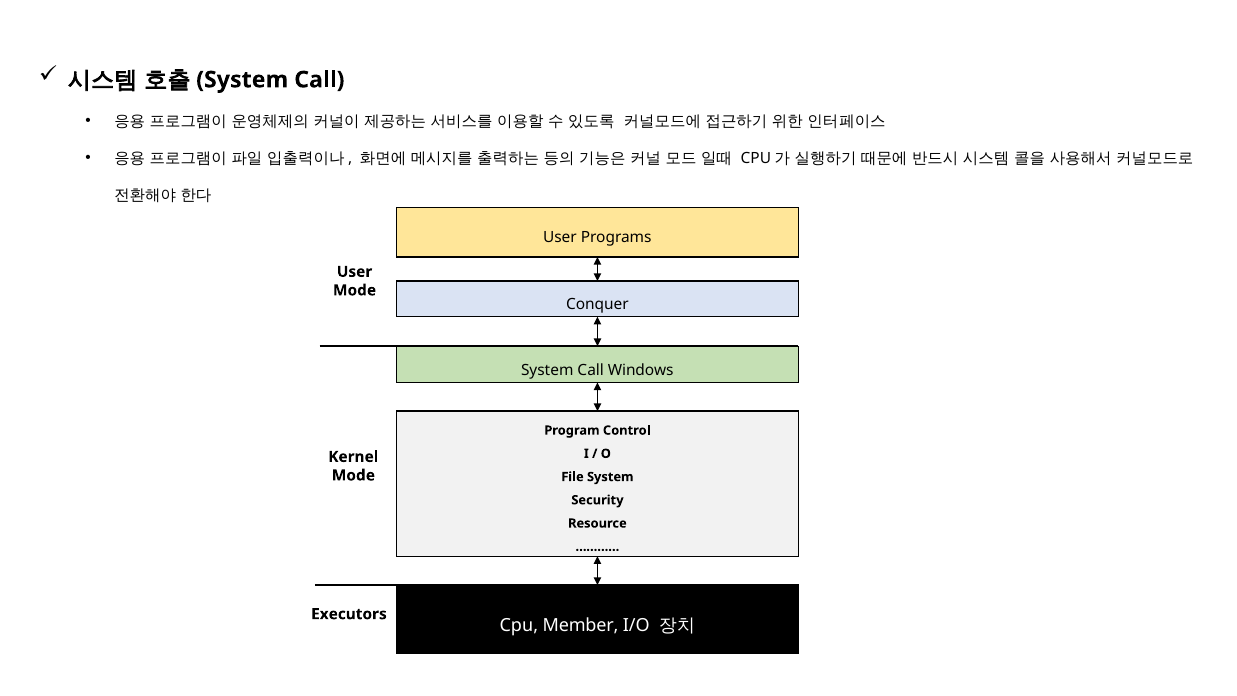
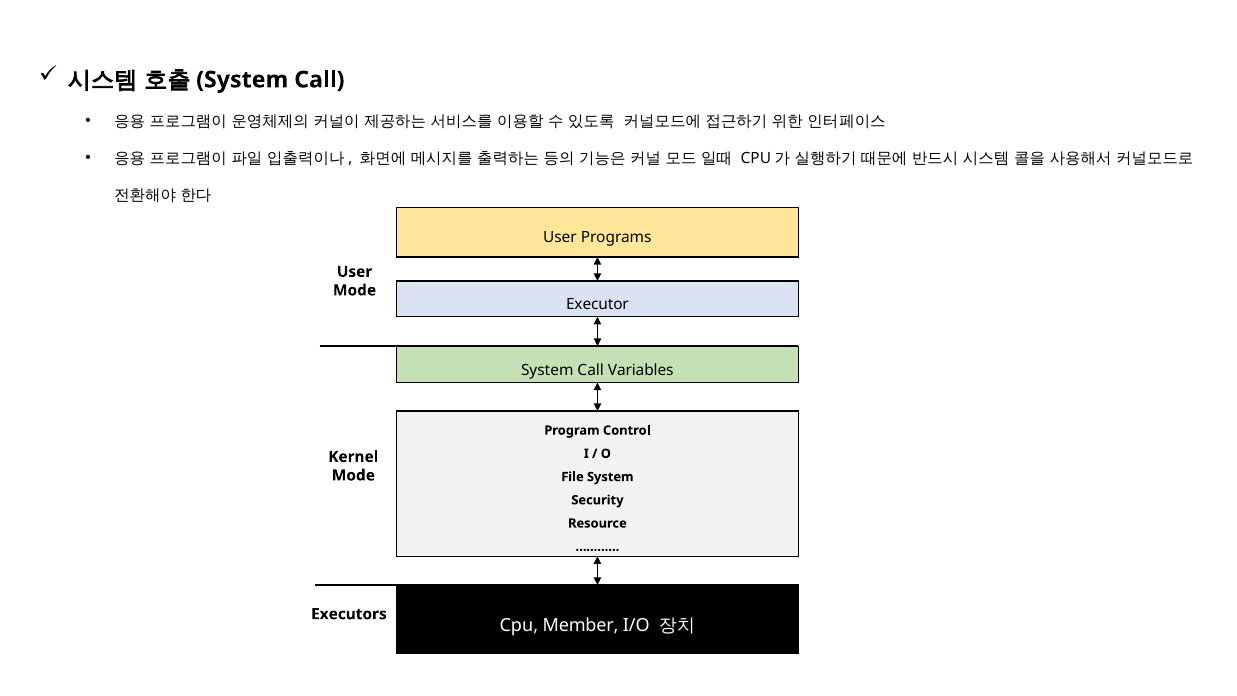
Conquer: Conquer -> Executor (597, 304)
Windows: Windows -> Variables (641, 370)
